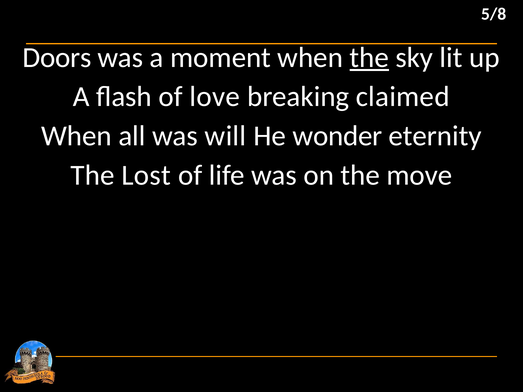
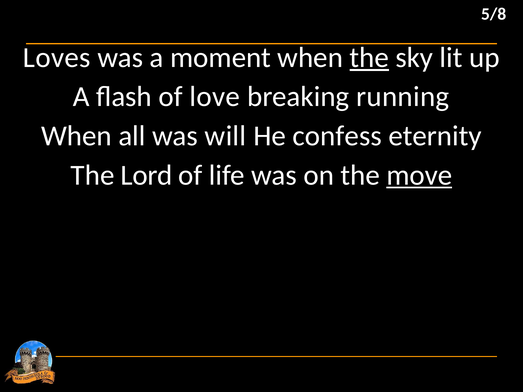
Doors: Doors -> Loves (57, 58)
claimed: claimed -> running (403, 97)
wonder: wonder -> confess (337, 136)
Lost: Lost -> Lord (146, 175)
move underline: none -> present (419, 175)
